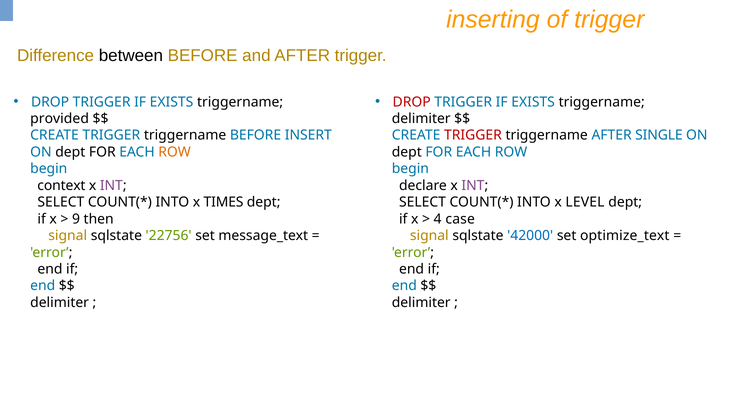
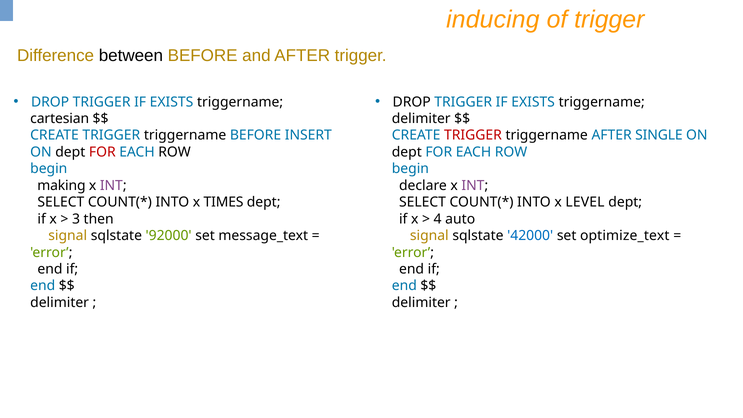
inserting: inserting -> inducing (493, 19)
DROP colour: red -> black (412, 102)
provided: provided -> cartesian (60, 119)
FOR colour: black -> red (102, 152)
ROW colour: orange -> black (175, 152)
context: context -> making (61, 186)
9: 9 -> 3 (76, 219)
case: case -> auto (460, 219)
22756: 22756 -> 92000 (169, 236)
